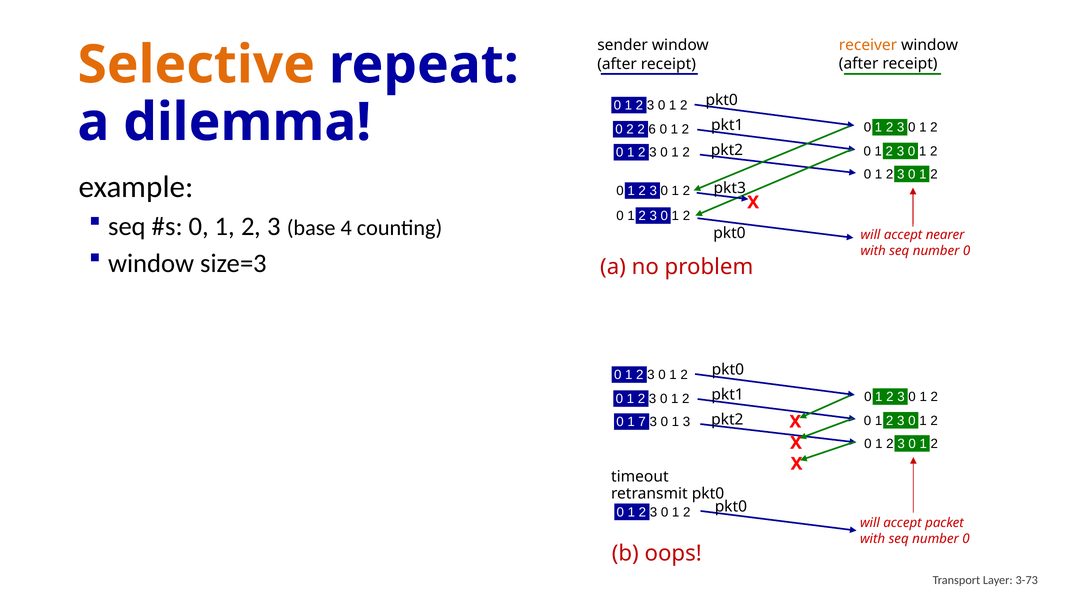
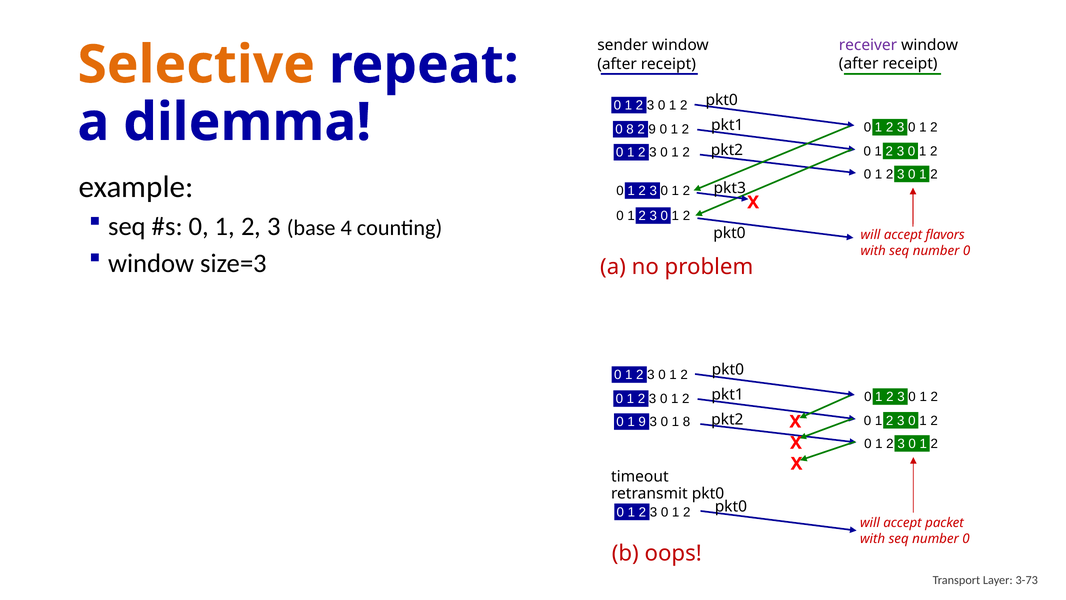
receiver colour: orange -> purple (868, 45)
0 2: 2 -> 8 (630, 129)
2 6: 6 -> 9 (652, 129)
nearer: nearer -> flavors (945, 235)
1 7: 7 -> 9 (642, 422)
1 3: 3 -> 8 (686, 422)
